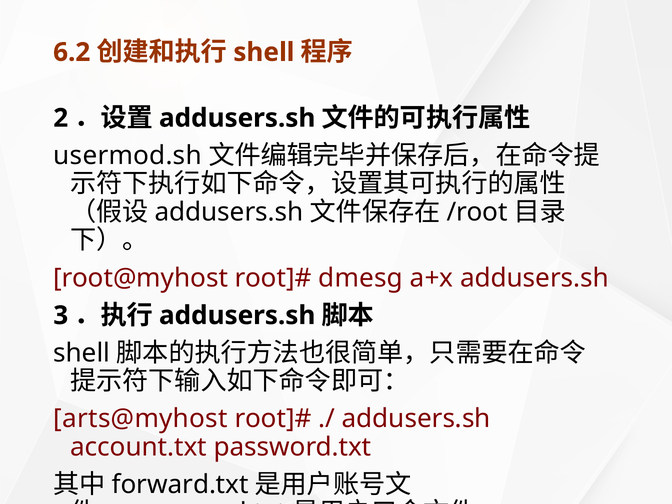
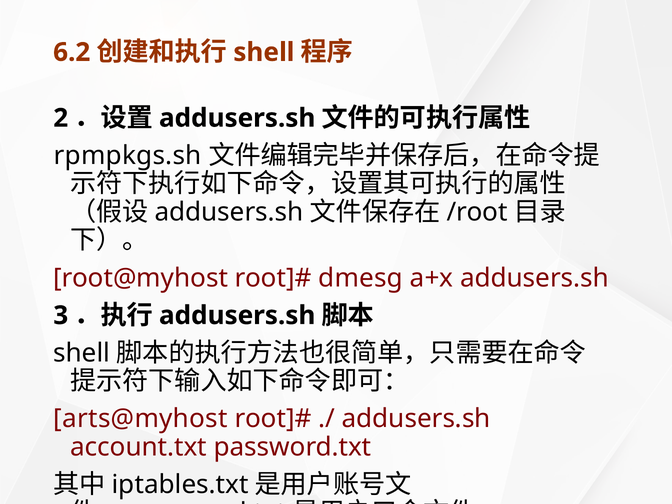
usermod.sh: usermod.sh -> rpmpkgs.sh (128, 156)
forward.txt: forward.txt -> iptables.txt (180, 485)
